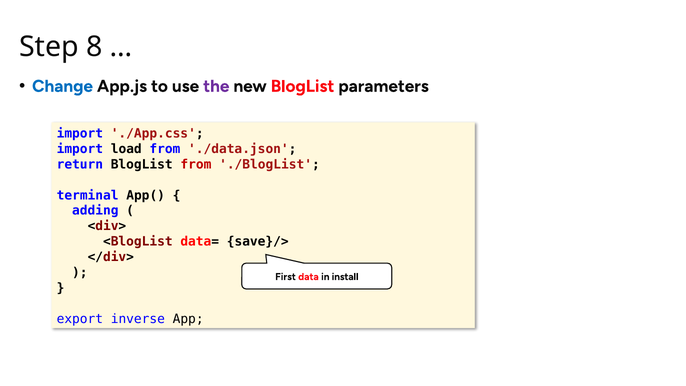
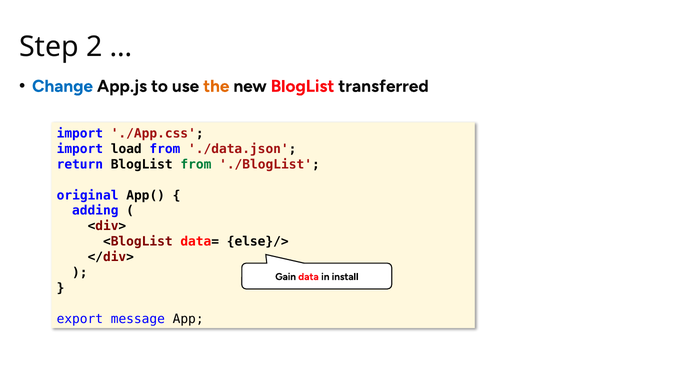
8: 8 -> 2 (94, 47)
the colour: purple -> orange (216, 86)
parameters: parameters -> transferred (384, 86)
from colour: red -> green (196, 164)
terminal: terminal -> original (88, 195)
save}/>: save}/> -> else}/> (258, 241)
First: First -> Gain (286, 277)
inverse: inverse -> message (138, 319)
